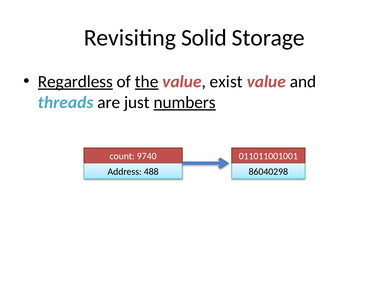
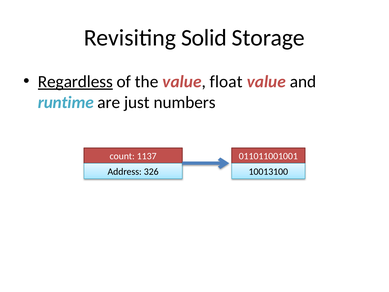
the underline: present -> none (147, 82)
exist: exist -> float (226, 82)
threads: threads -> runtime (66, 102)
numbers underline: present -> none (185, 102)
9740: 9740 -> 1137 (147, 156)
488: 488 -> 326 (151, 172)
86040298: 86040298 -> 10013100 (268, 172)
